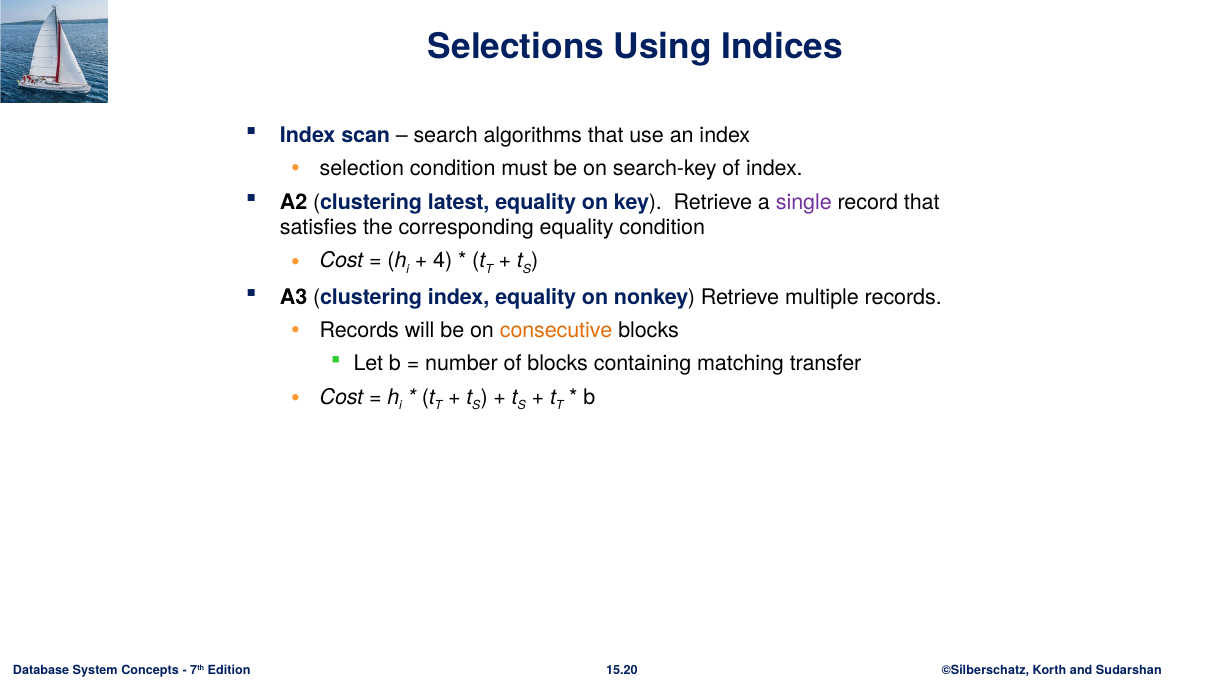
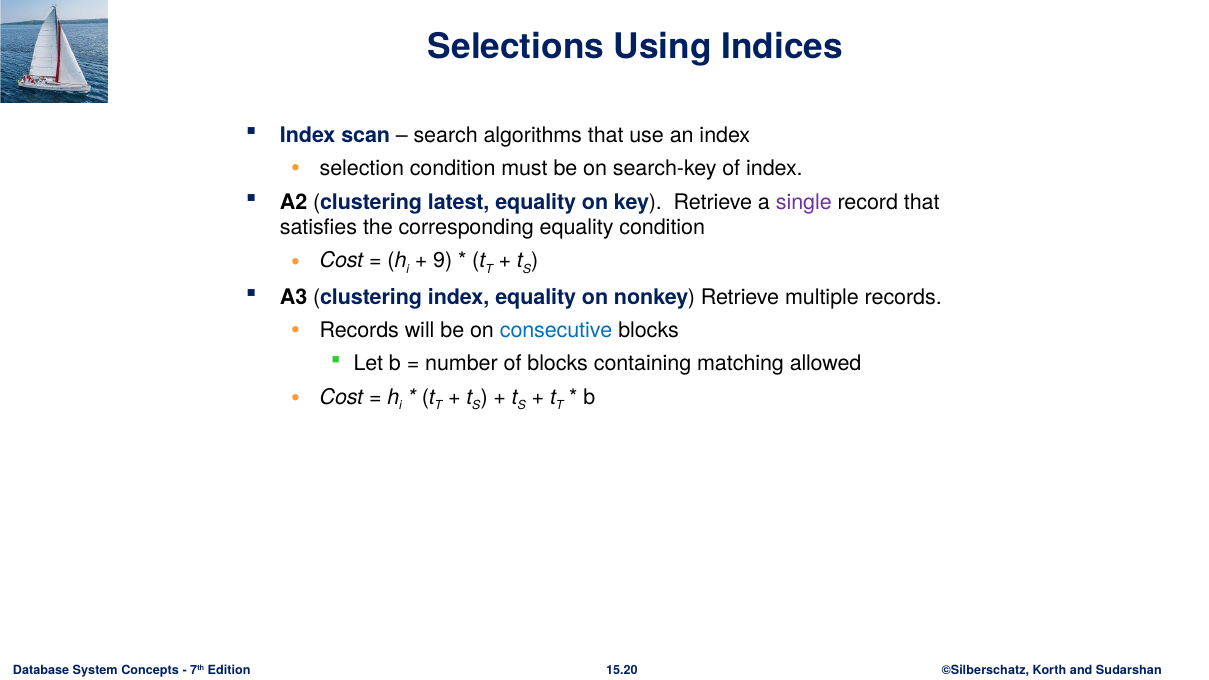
4: 4 -> 9 (443, 261)
consecutive colour: orange -> blue (556, 331)
transfer: transfer -> allowed (826, 364)
